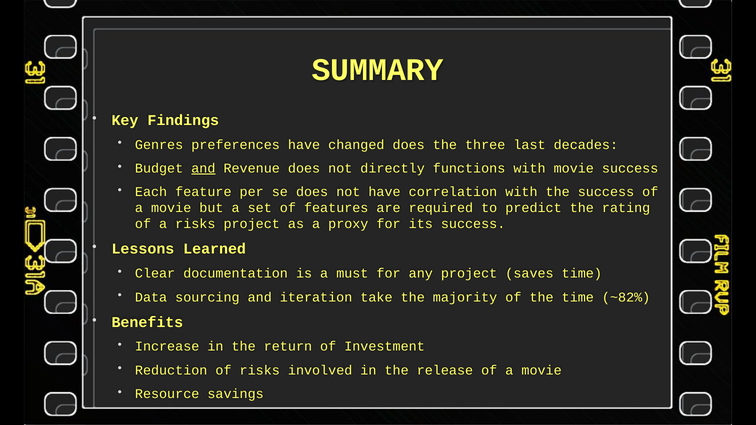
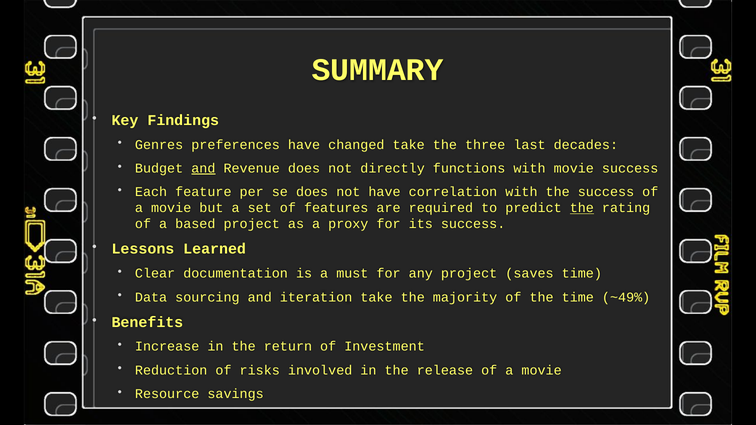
changed does: does -> take (409, 145)
the underline: none -> present (582, 208)
a risks: risks -> based (195, 224)
~82%: ~82% -> ~49% (626, 297)
